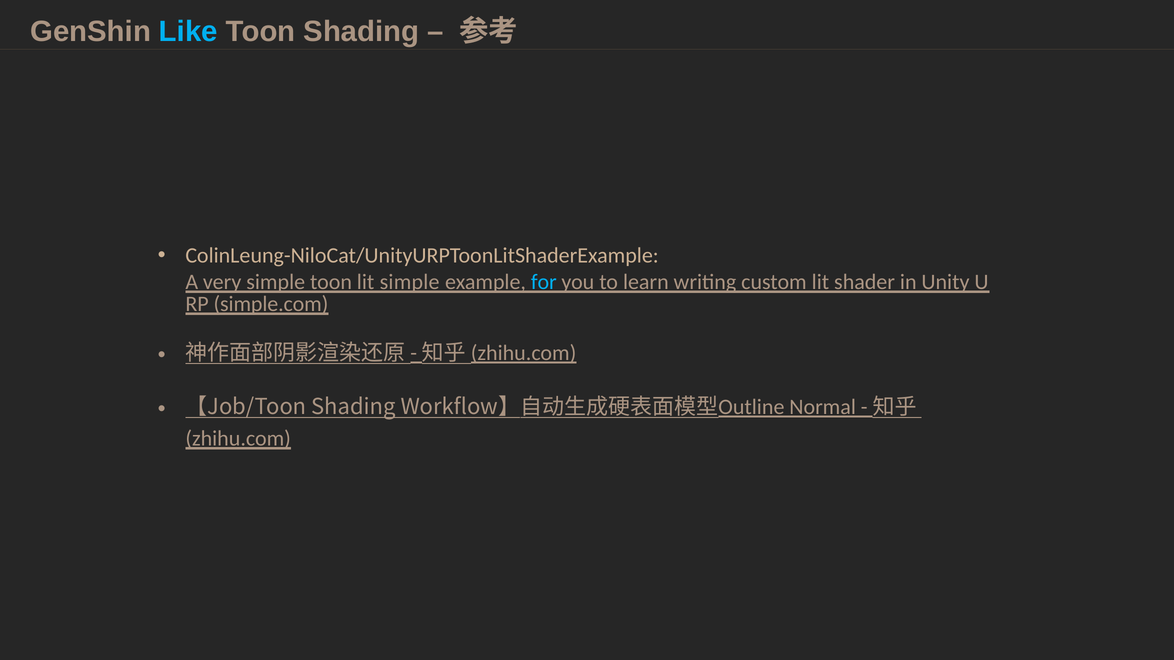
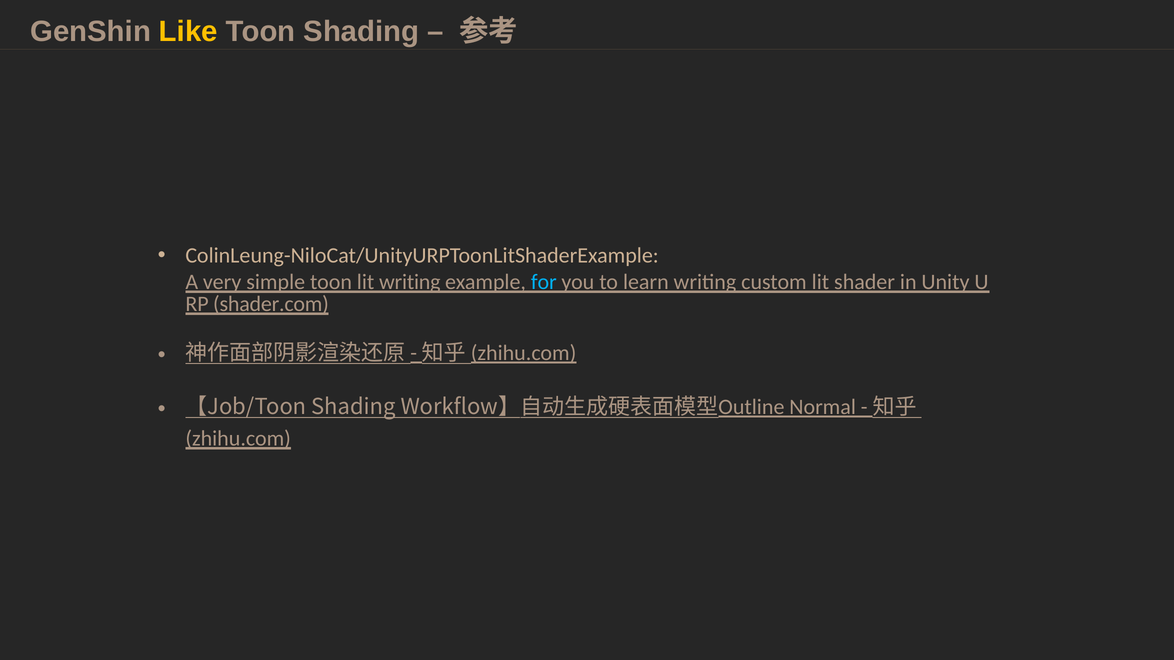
Like colour: light blue -> yellow (188, 32)
lit simple: simple -> writing (410, 282)
simple.com: simple.com -> shader.com (271, 304)
